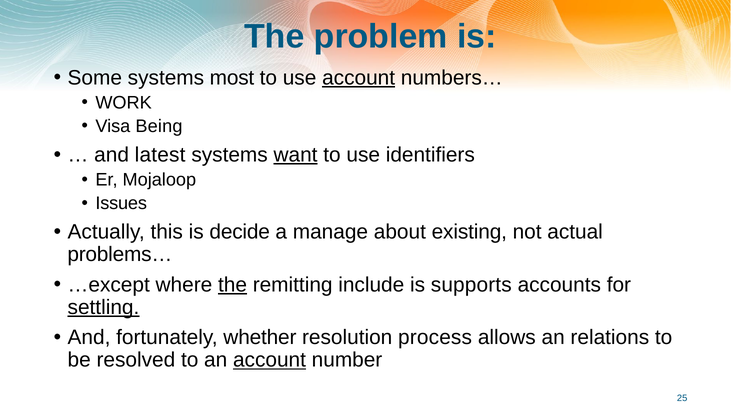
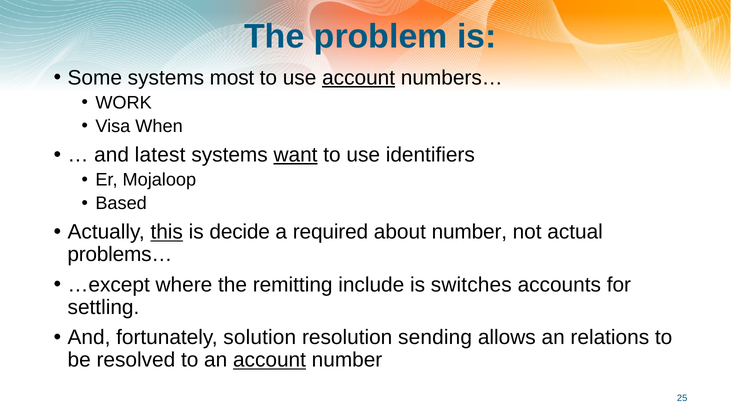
Being: Being -> When (159, 126)
Issues: Issues -> Based (121, 203)
this underline: none -> present (167, 232)
manage: manage -> required (330, 232)
about existing: existing -> number (469, 232)
the underline: present -> none (233, 285)
supports: supports -> switches (471, 285)
settling underline: present -> none (103, 307)
whether: whether -> solution (260, 337)
process: process -> sending (435, 337)
